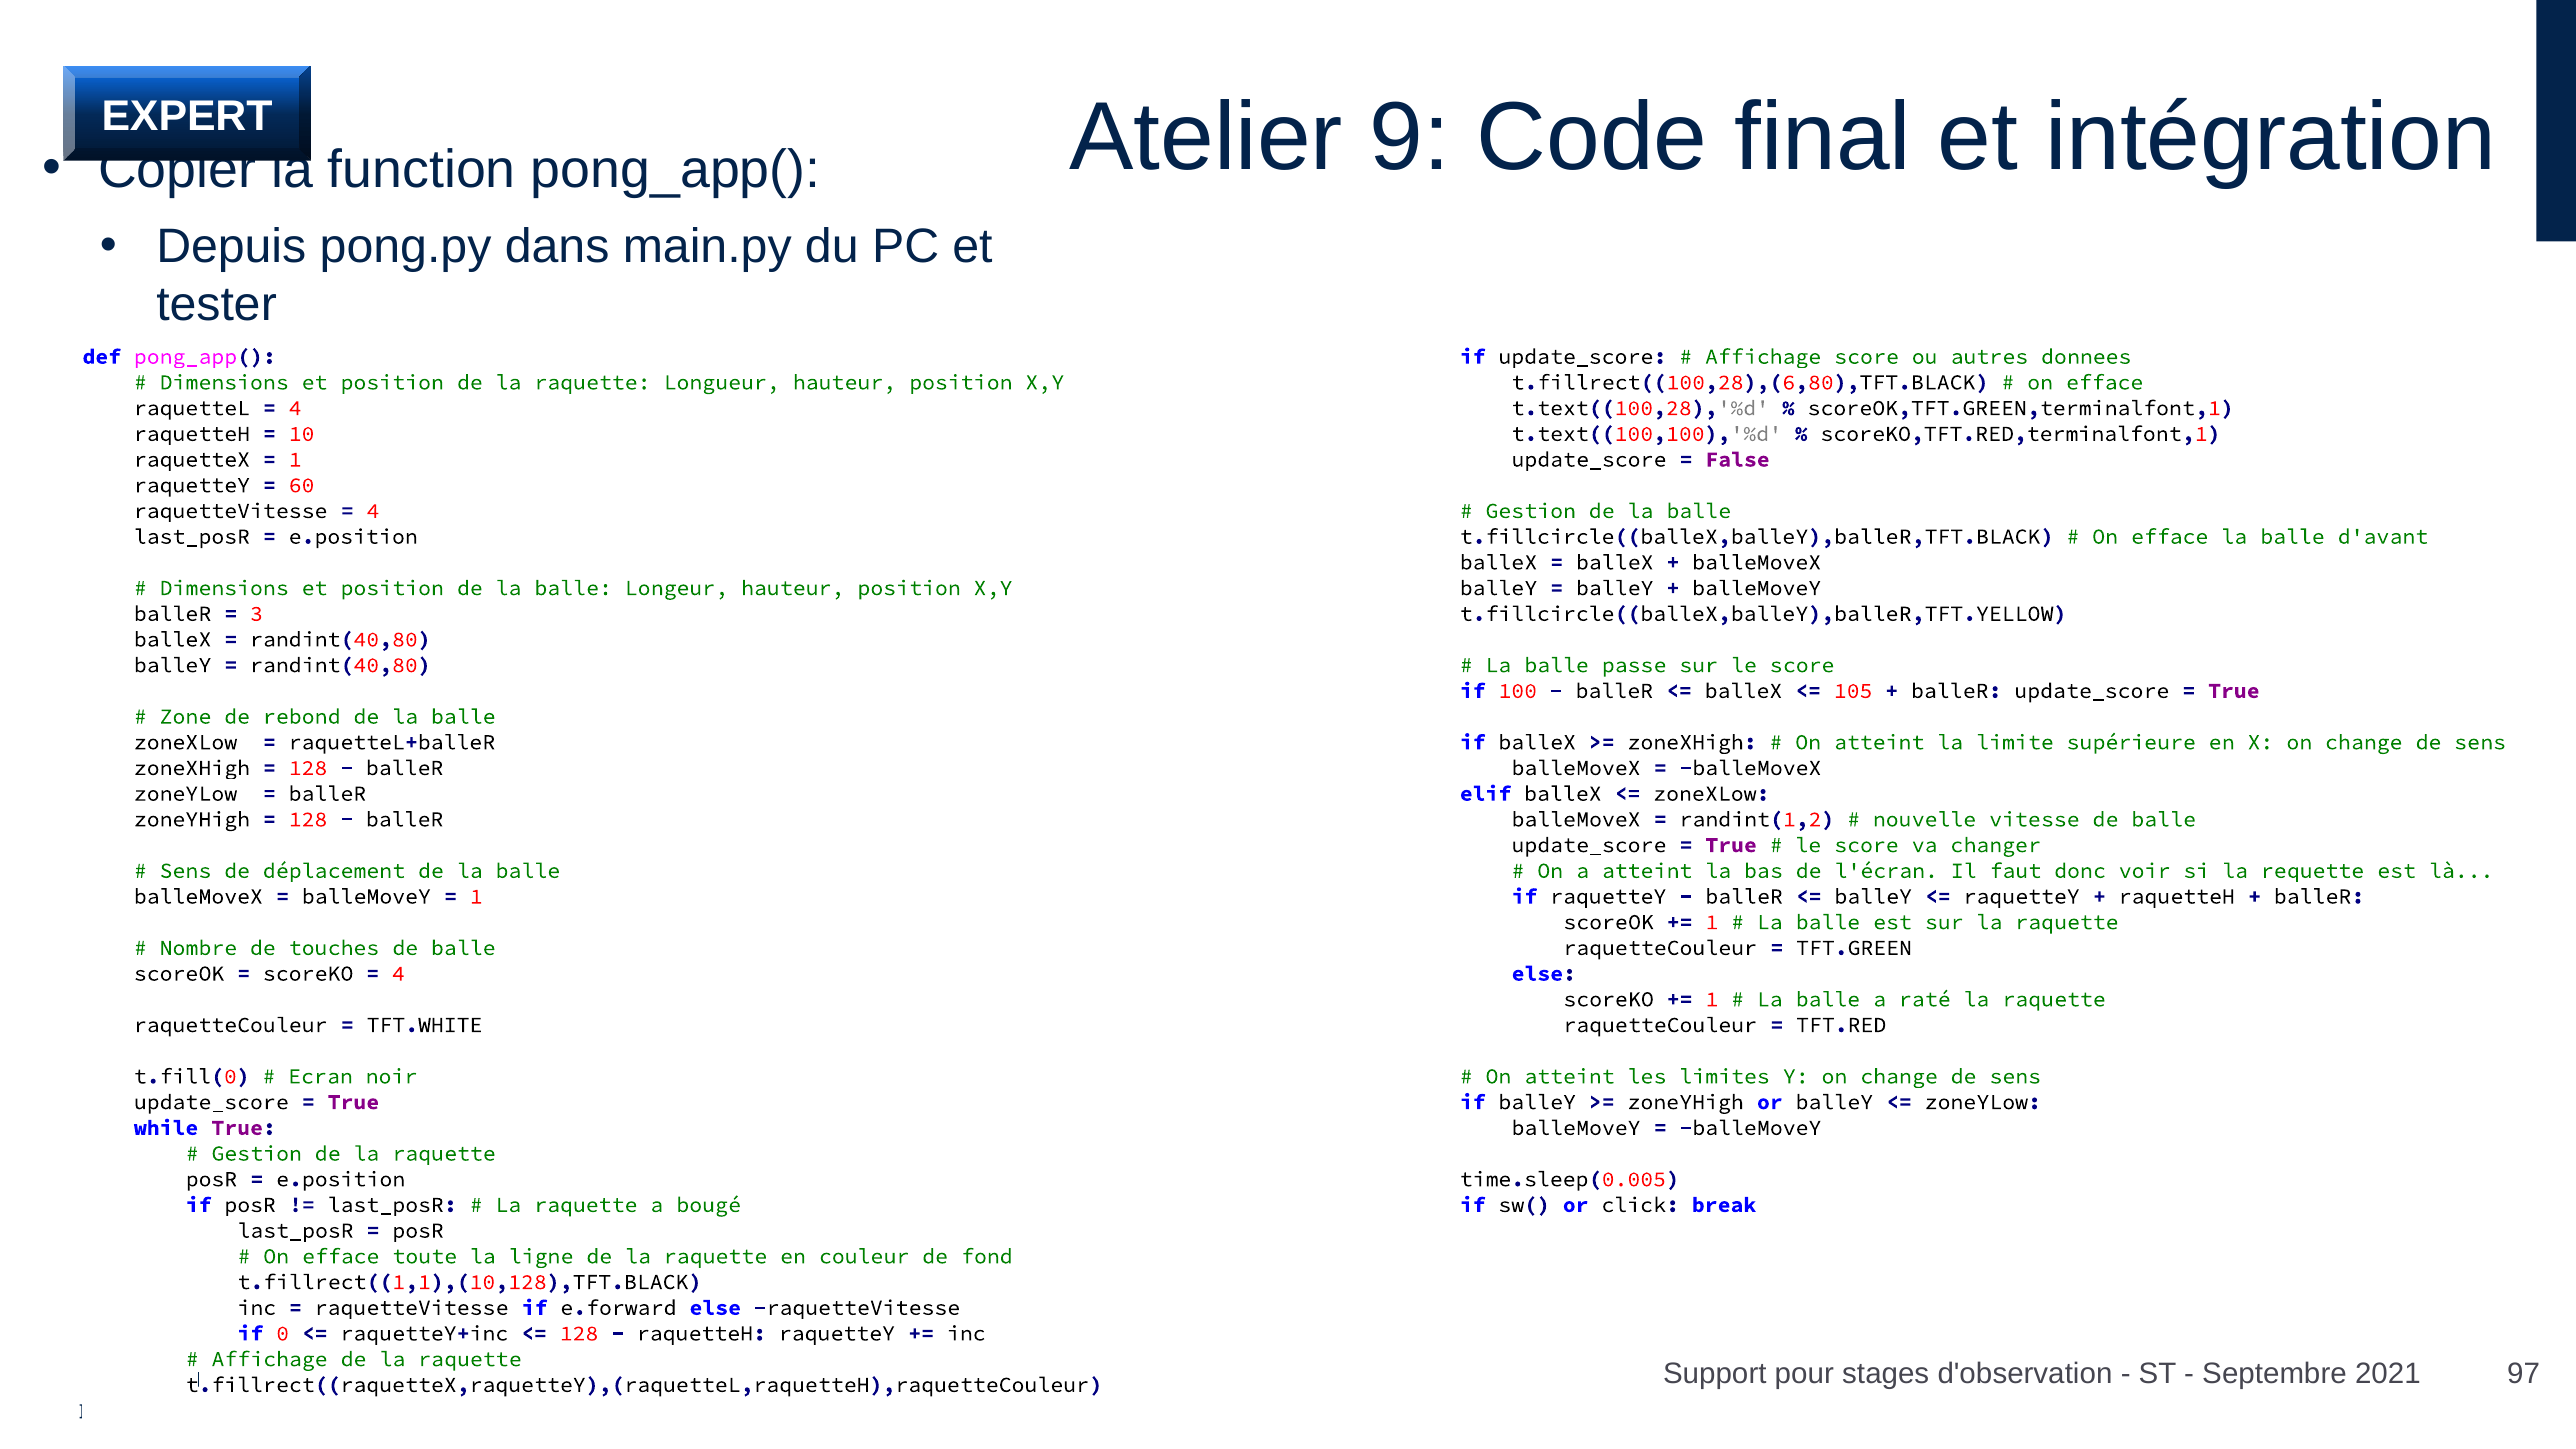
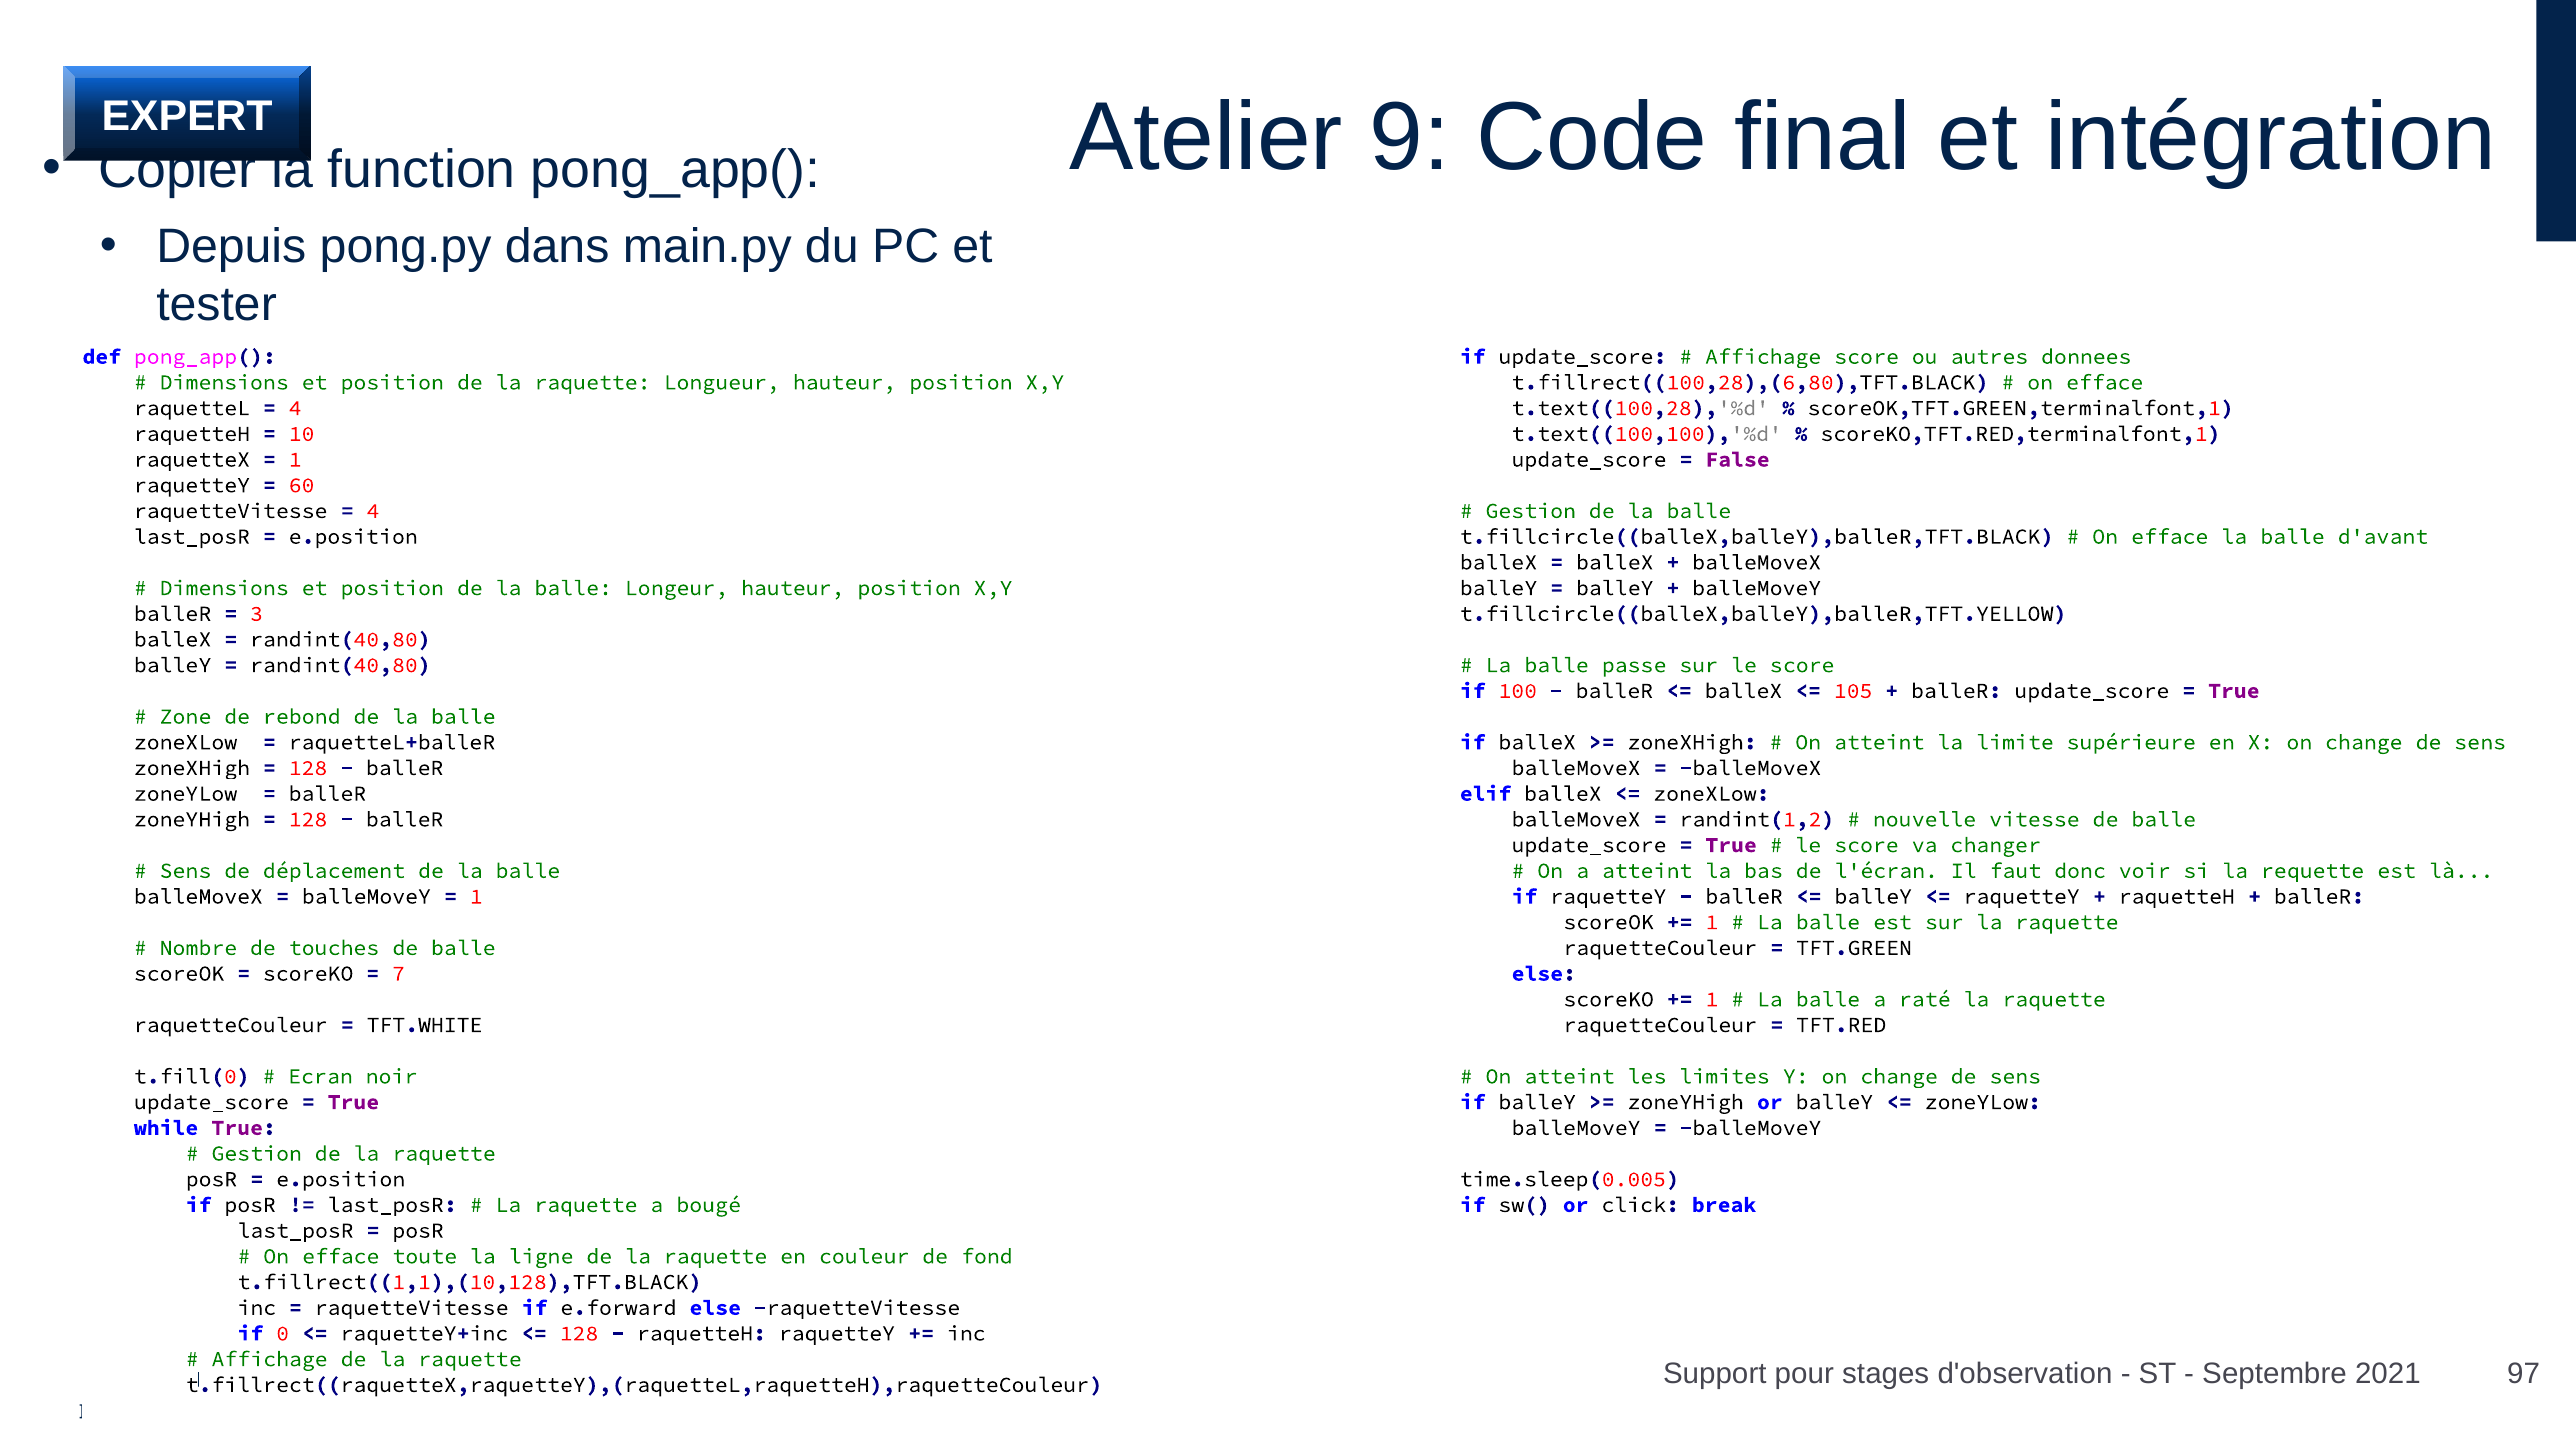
4: 4 -> 7 (398, 974)
